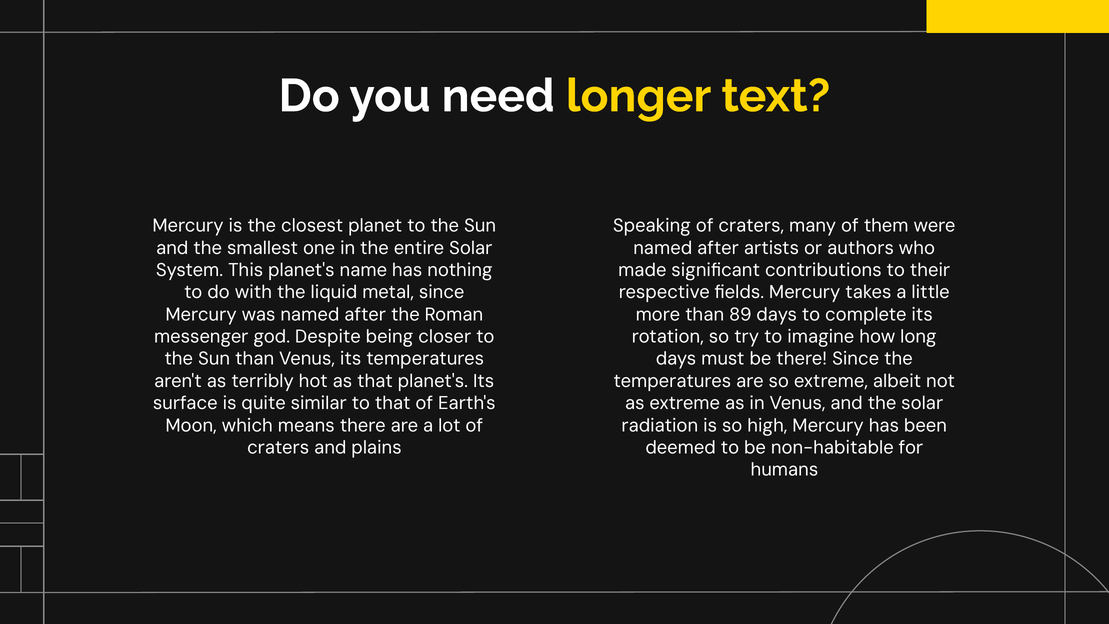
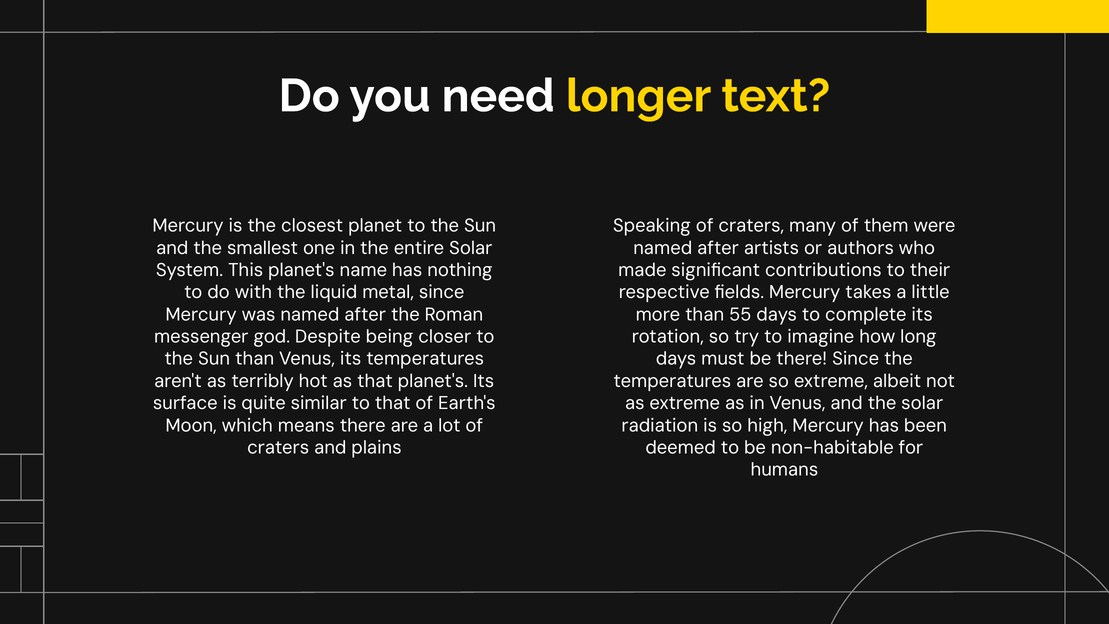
89: 89 -> 55 (740, 314)
